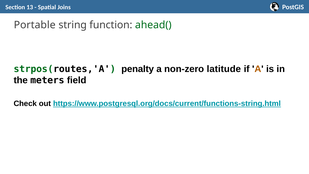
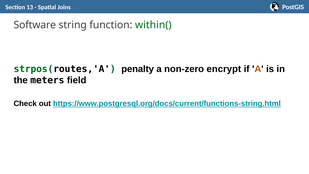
Portable: Portable -> Software (35, 25)
ahead(: ahead( -> within( (153, 25)
latitude: latitude -> encrypt (224, 69)
